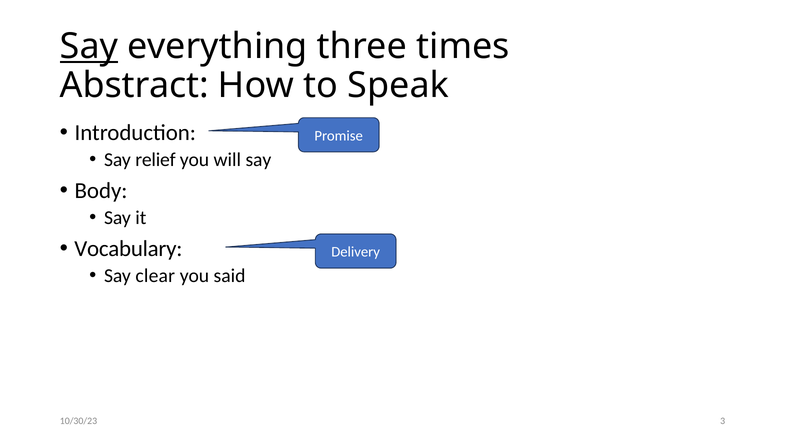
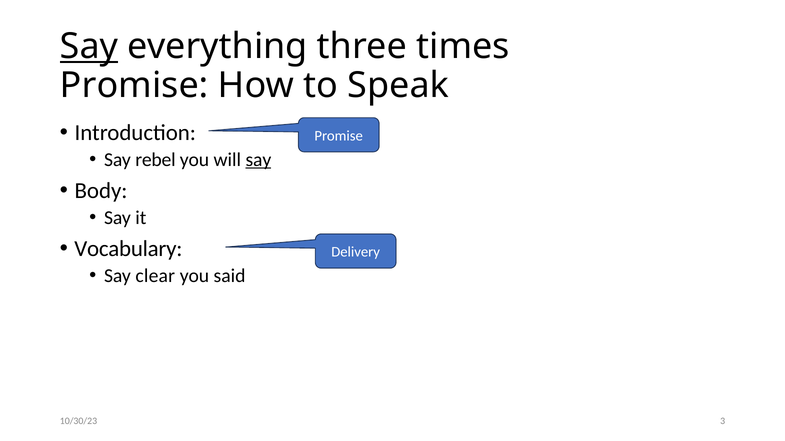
Abstract: Abstract -> Promise (134, 85)
relief: relief -> rebel (155, 160)
say underline: none -> present (258, 160)
